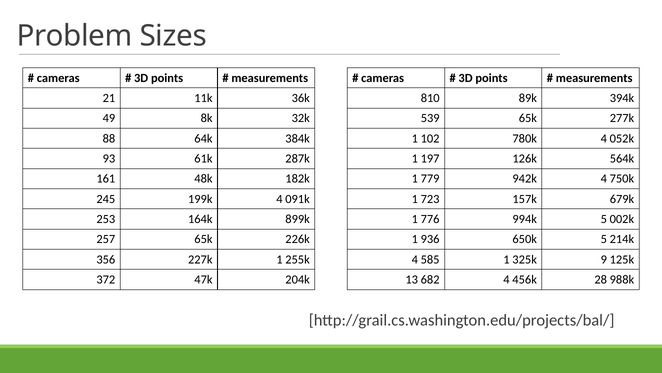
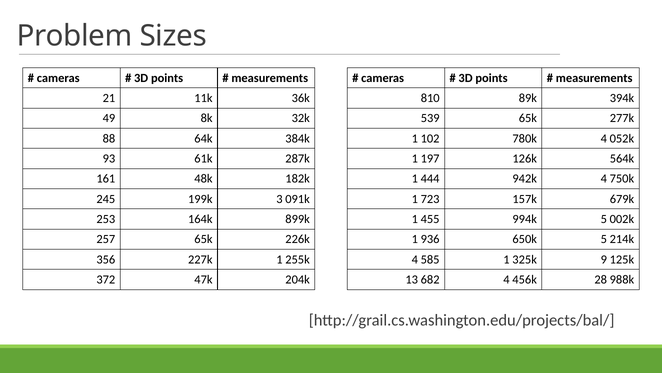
779: 779 -> 444 (430, 179)
199k 4: 4 -> 3 (279, 199)
776: 776 -> 455 (430, 219)
